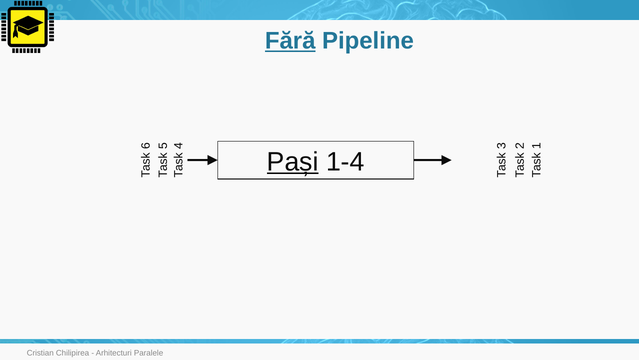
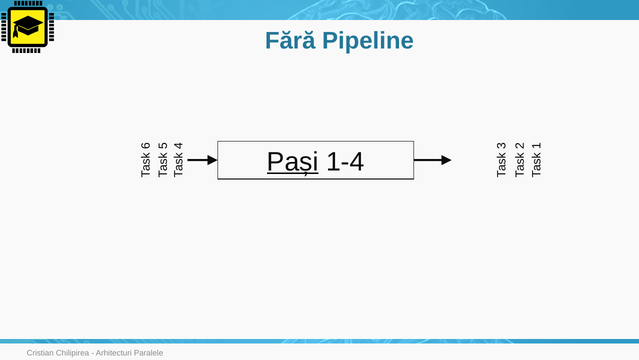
Fără underline: present -> none (290, 41)
